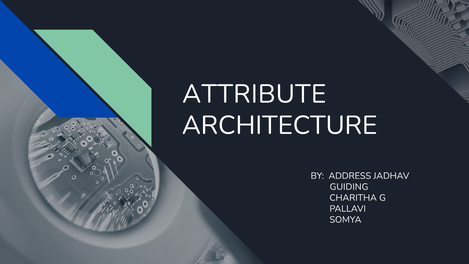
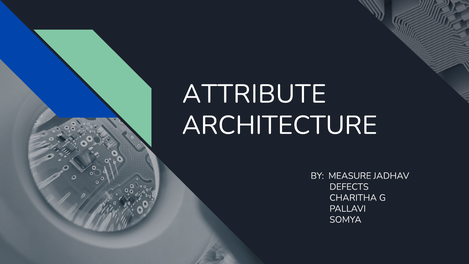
ADDRESS: ADDRESS -> MEASURE (350, 176)
GUIDING: GUIDING -> DEFECTS (349, 187)
